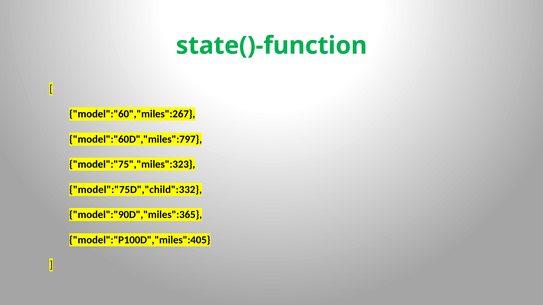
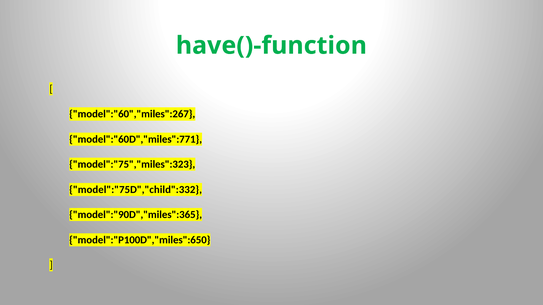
state()-function: state()-function -> have()-function (271, 46)
model":"60D","miles":797: model":"60D","miles":797 -> model":"60D","miles":771 (136, 139)
model":"P100D","miles":405: model":"P100D","miles":405 -> model":"P100D","miles":650 (140, 240)
